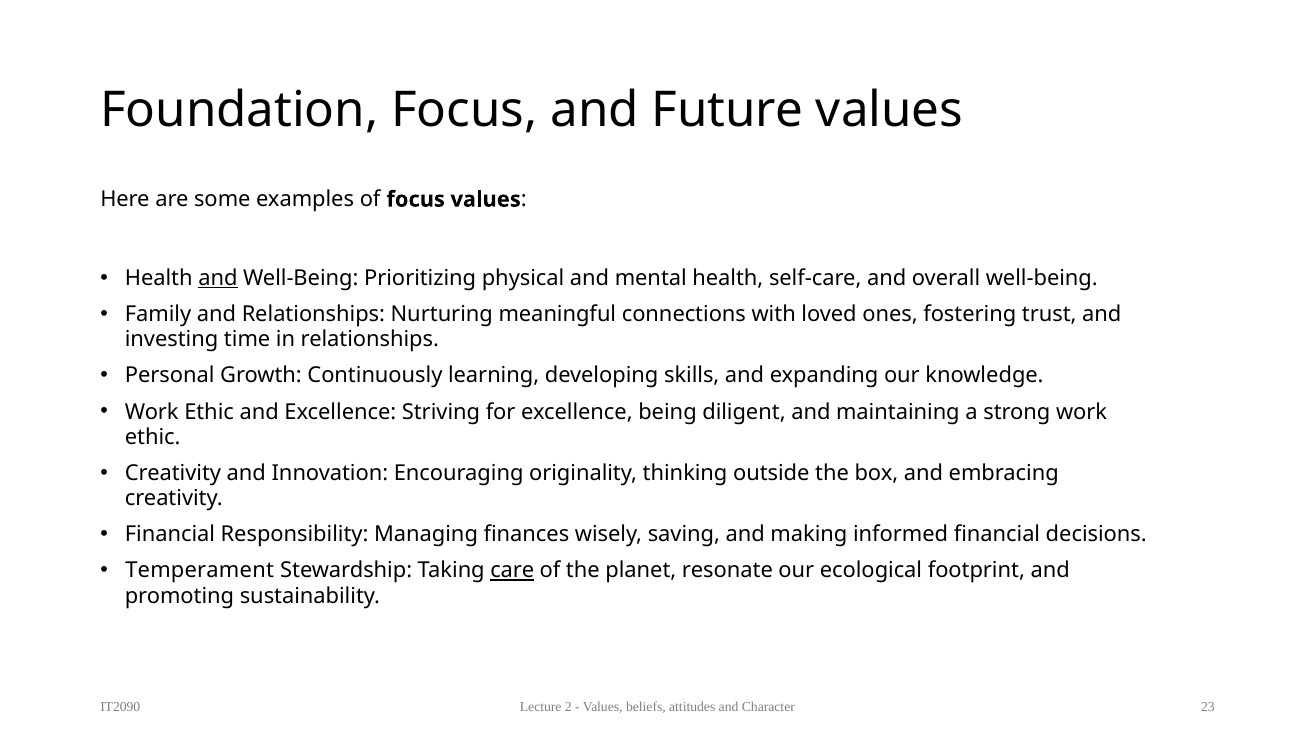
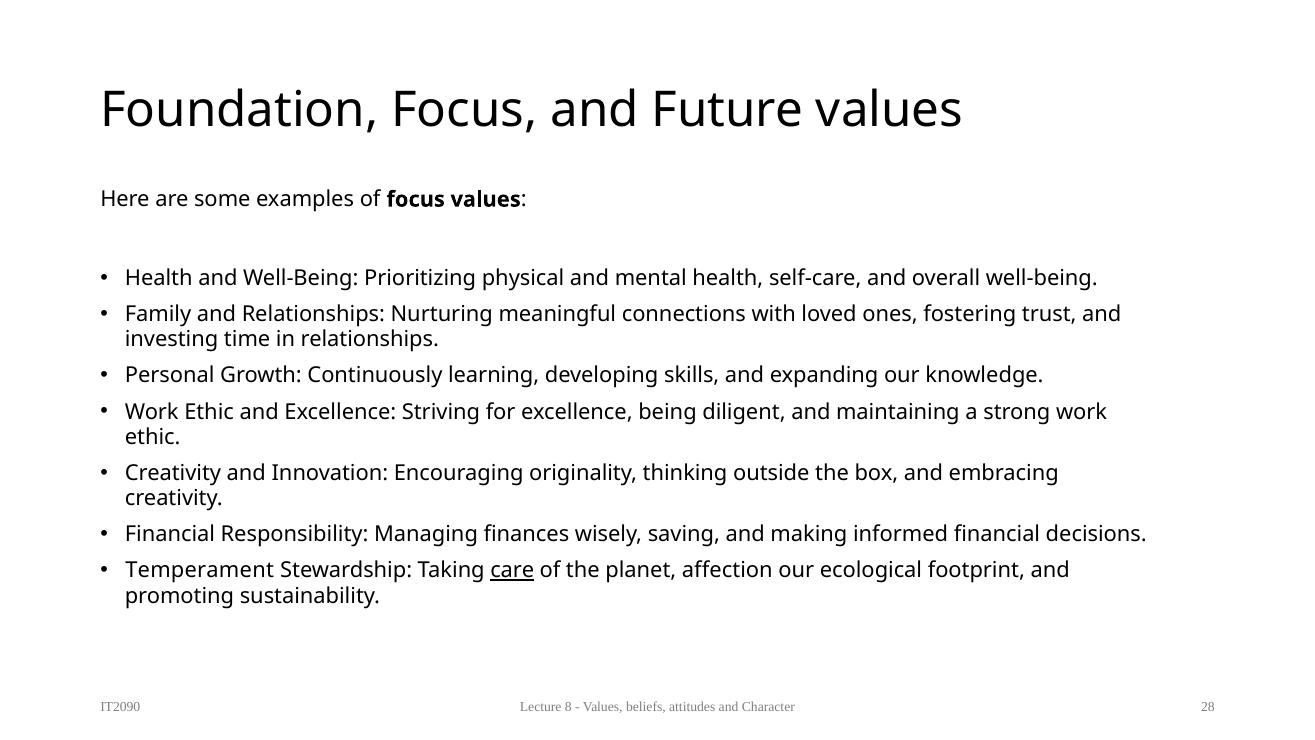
and underline: present -> none (218, 278)
resonate: resonate -> affection (727, 570)
2: 2 -> 8 (568, 706)
23: 23 -> 28 (1208, 706)
